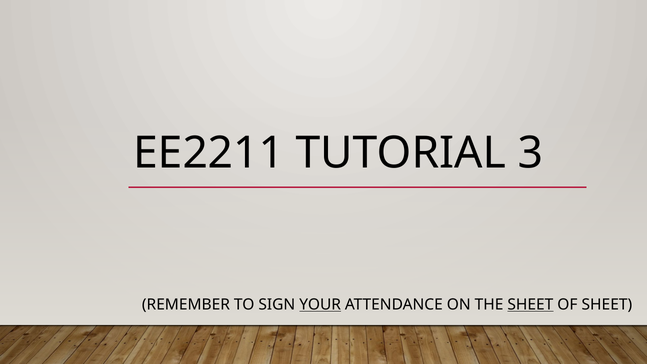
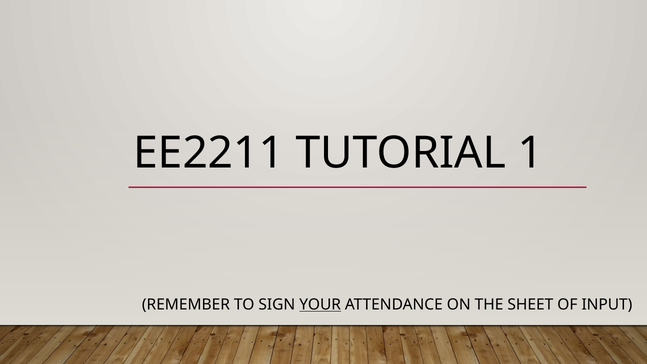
3: 3 -> 1 (530, 153)
SHEET underline: present -> none (530, 305)
OF SHEET: SHEET -> INPUT (607, 305)
